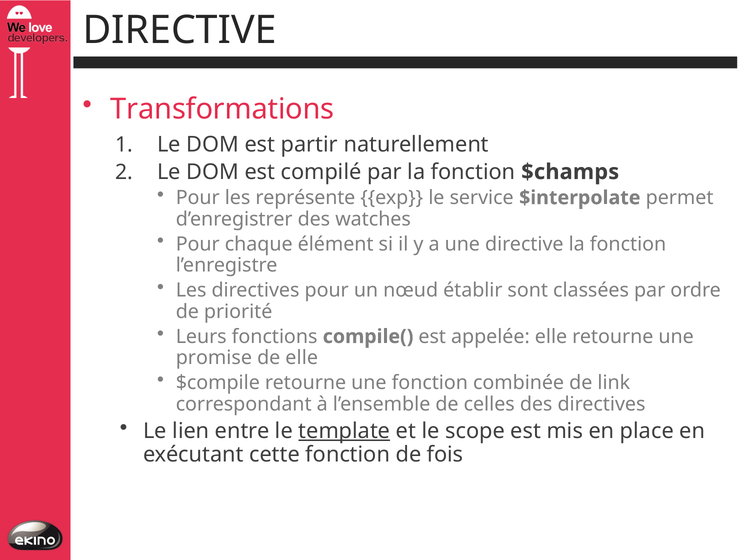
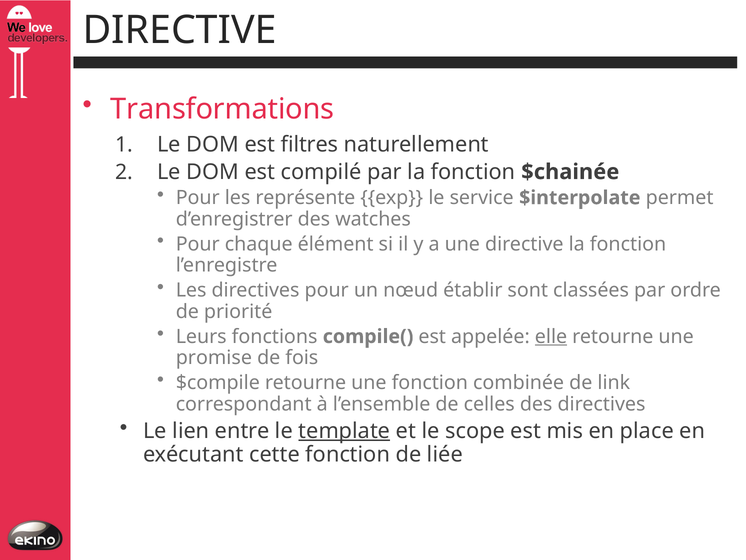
partir: partir -> filtres (309, 144)
$champs: $champs -> $chainée (570, 172)
elle underline: none -> present (551, 336)
de elle: elle -> fois (302, 358)
fois: fois -> liée (445, 454)
